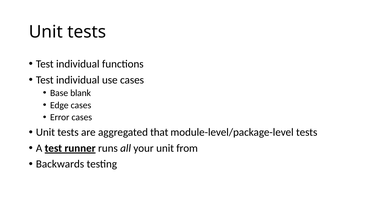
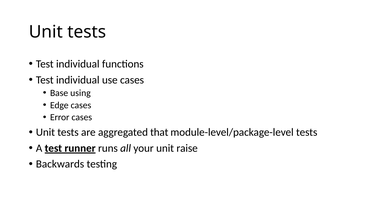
blank: blank -> using (80, 93)
from: from -> raise (187, 148)
